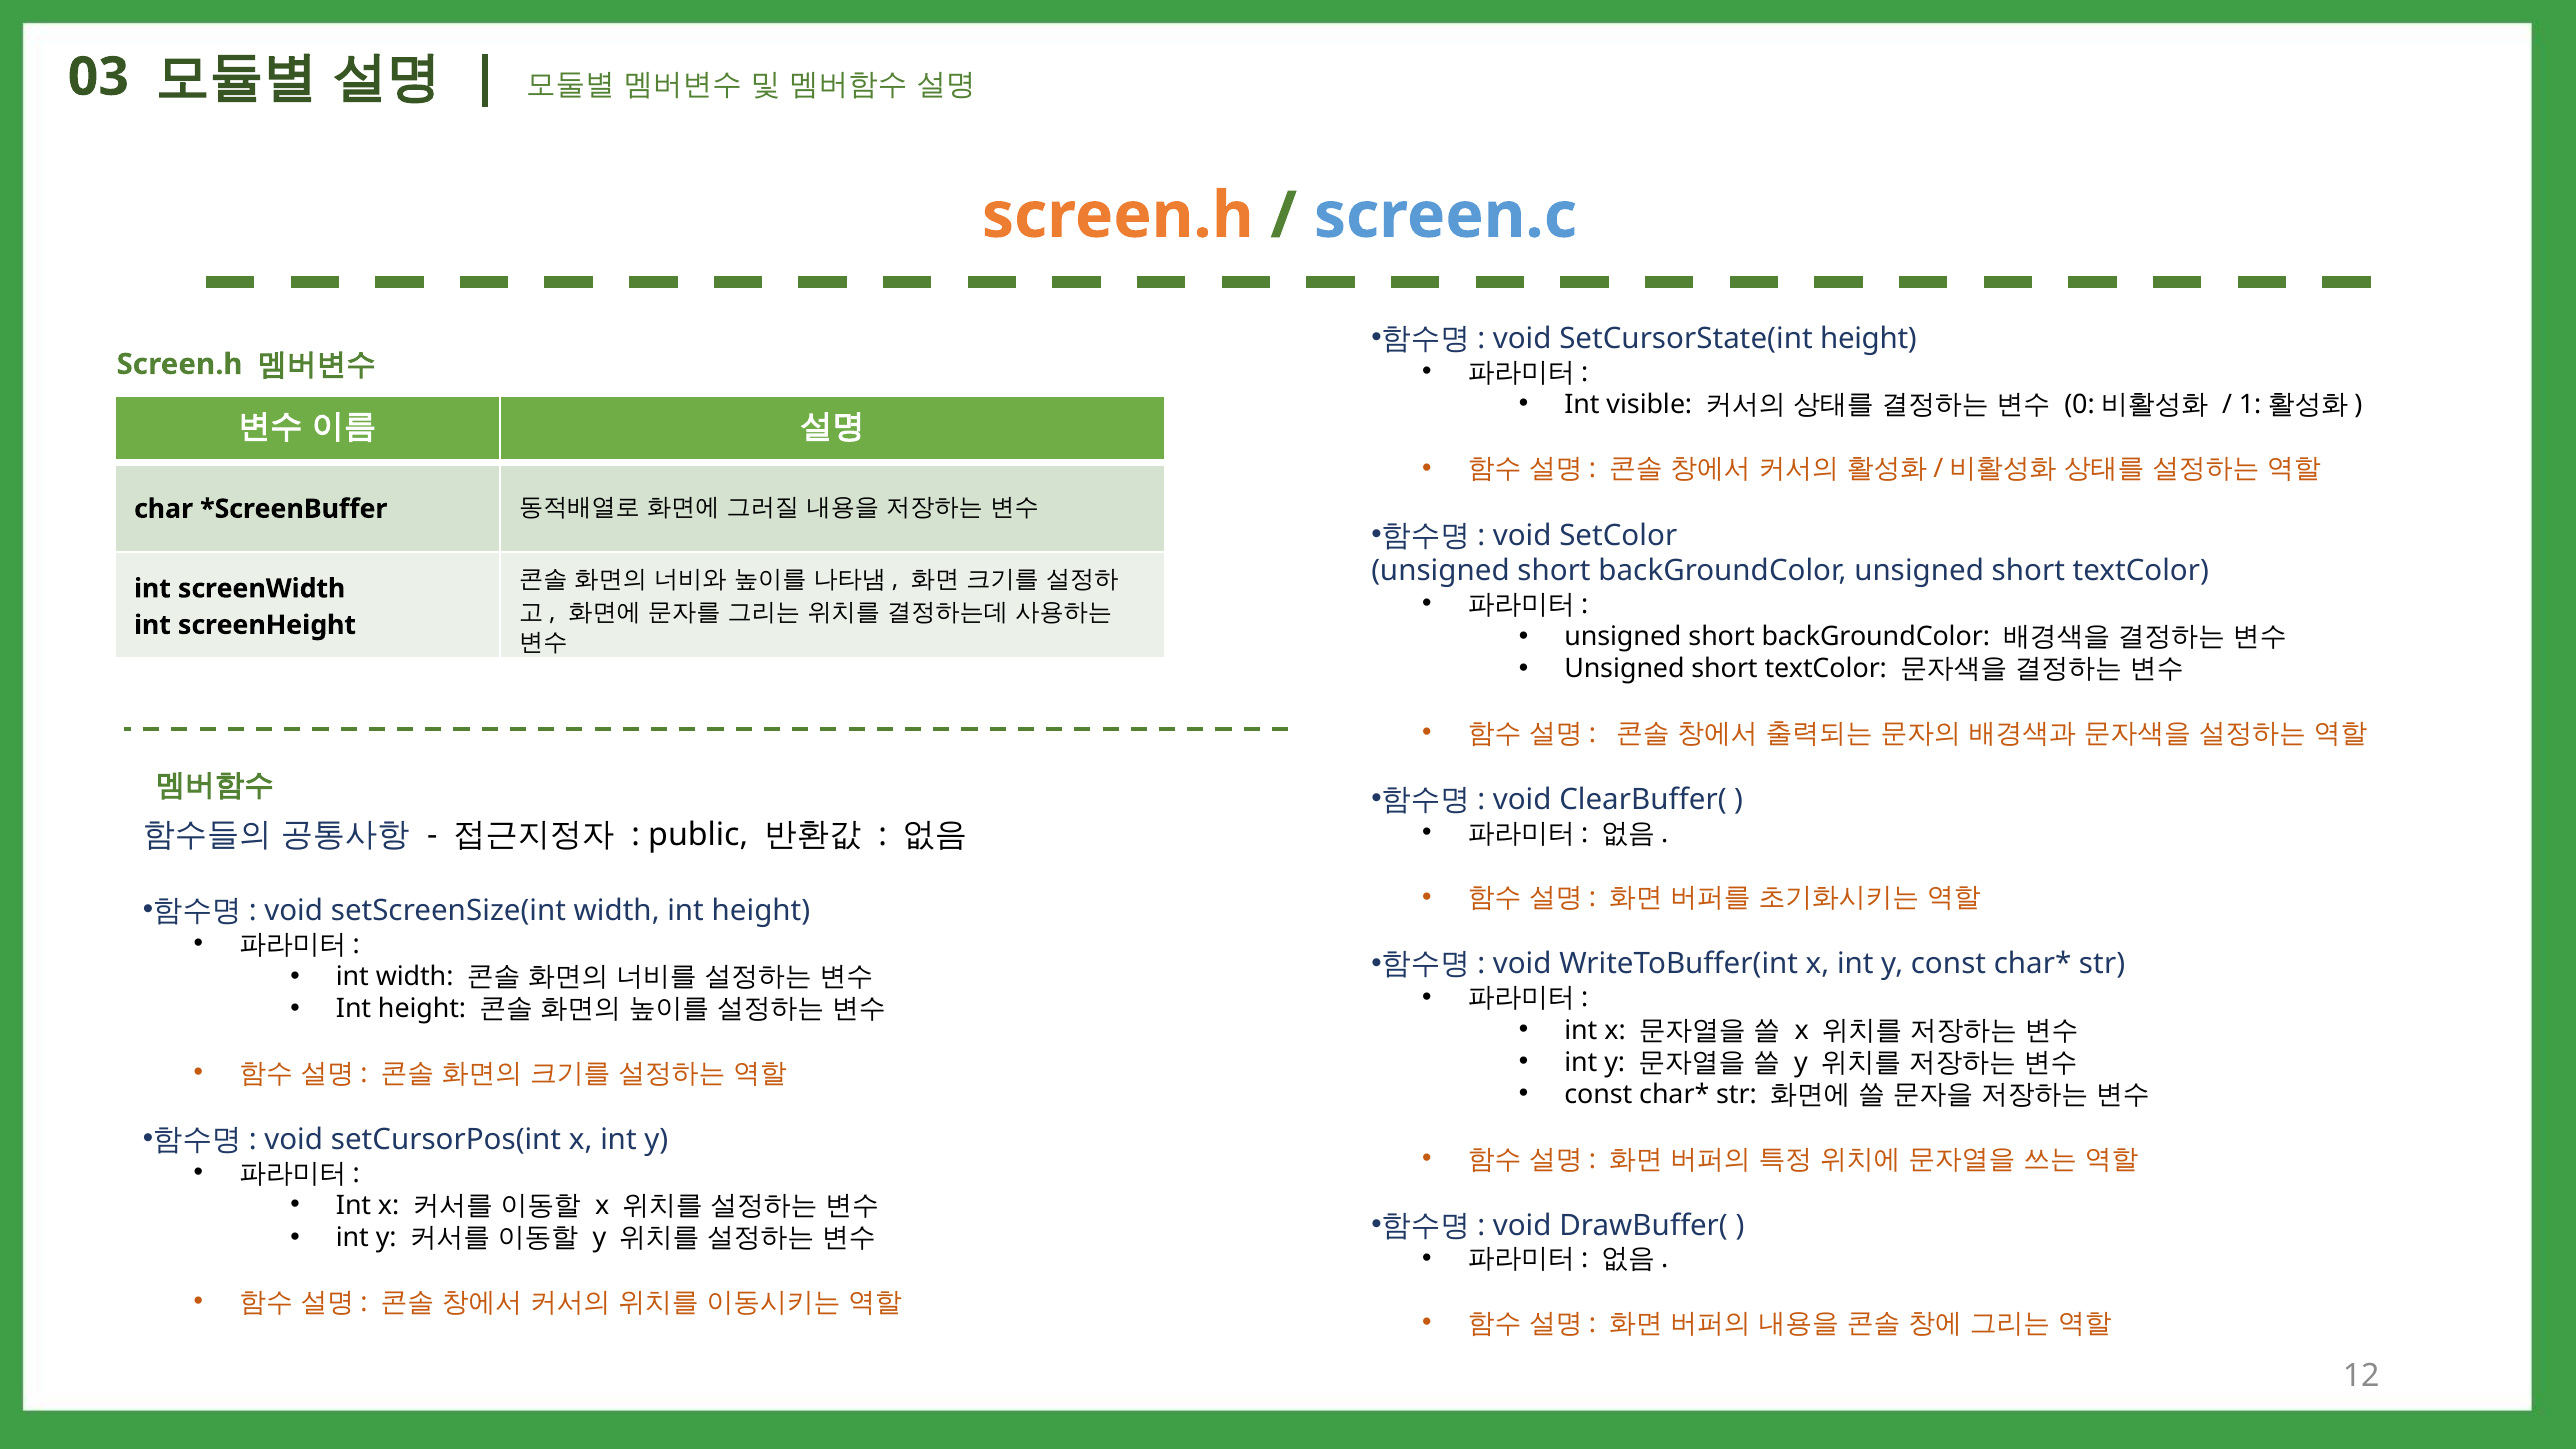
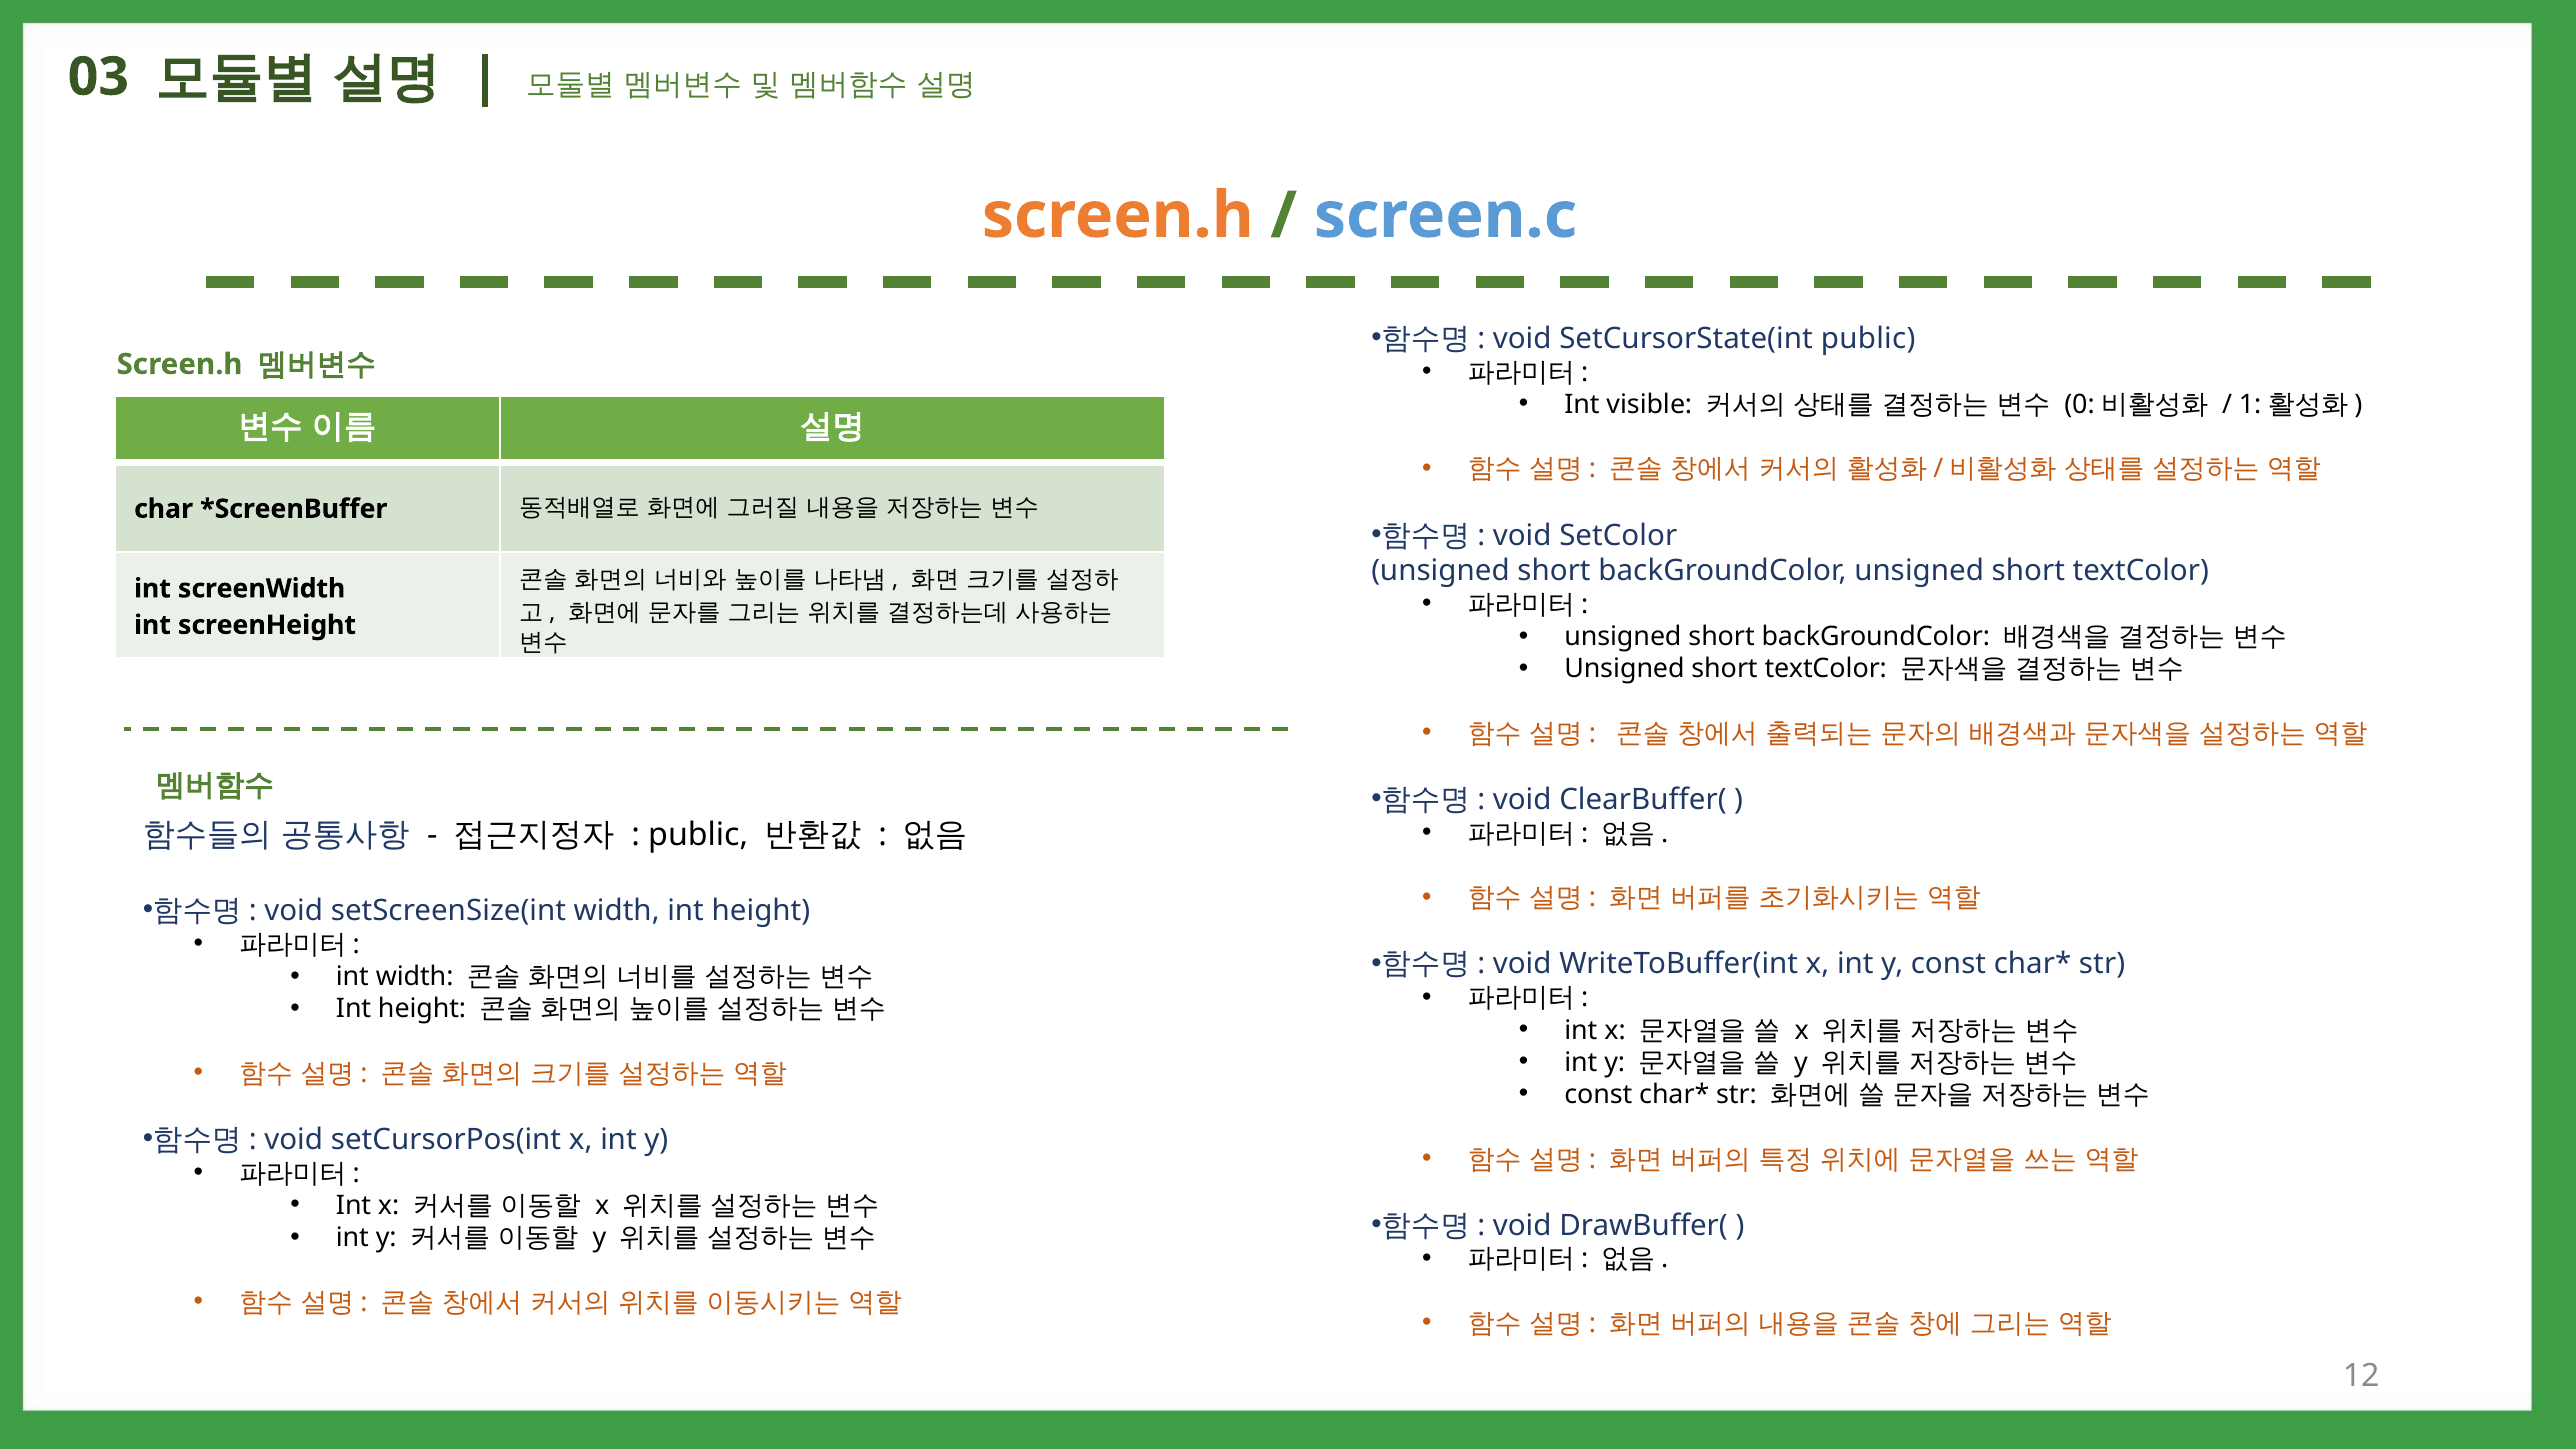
SetCursorState(int height: height -> public (1868, 339)
